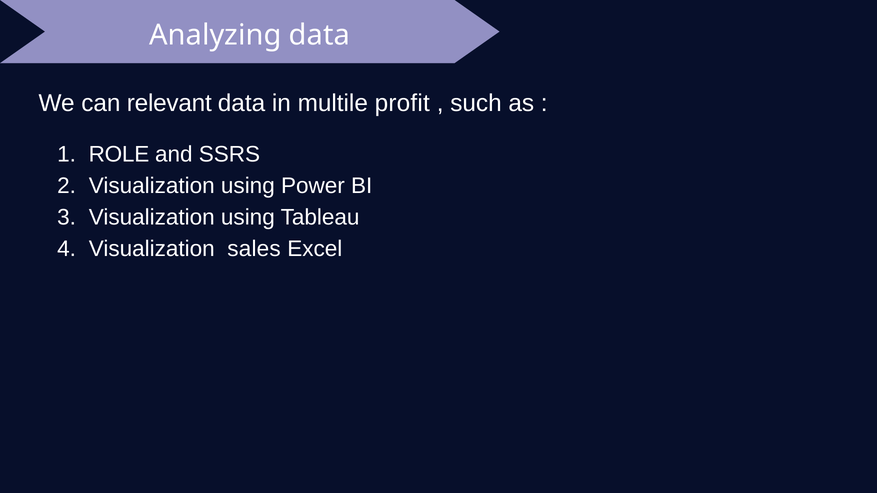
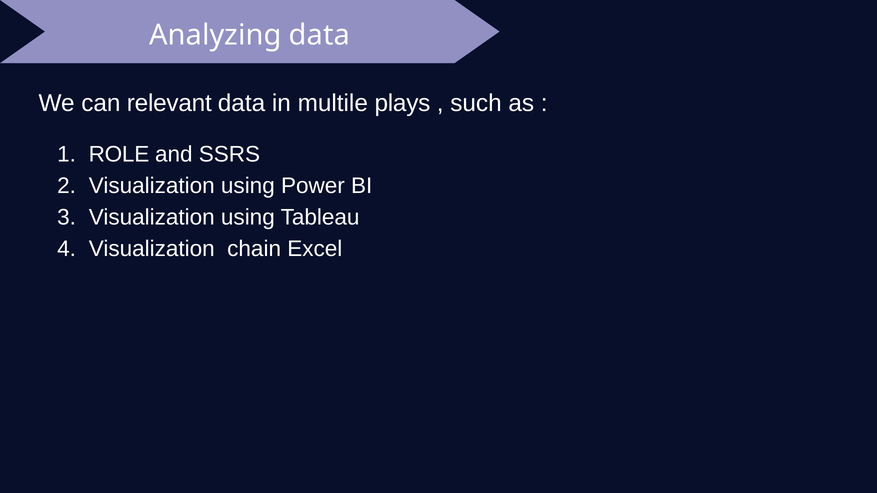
profit: profit -> plays (402, 103)
sales: sales -> chain (254, 249)
